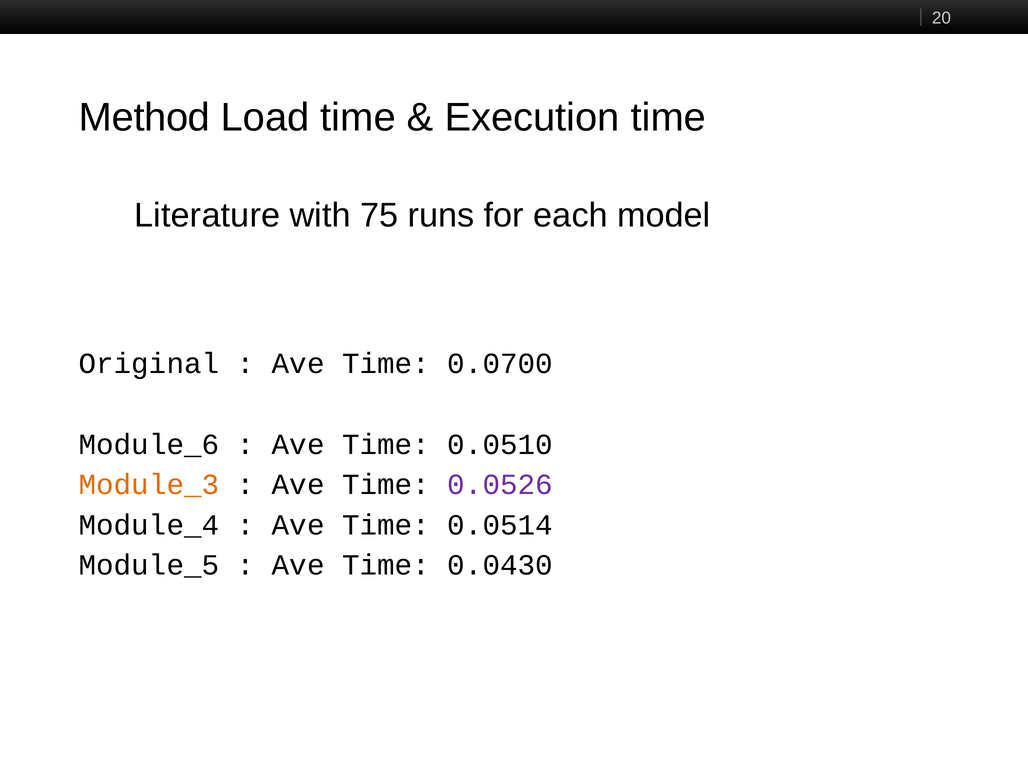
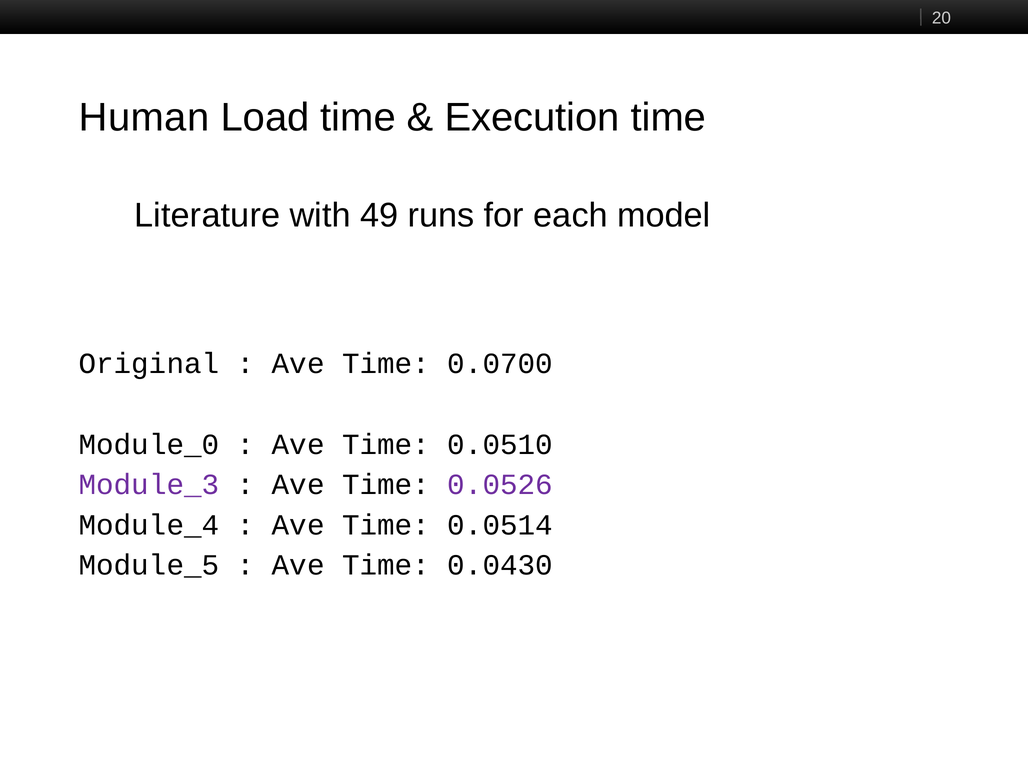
Method: Method -> Human (144, 118)
75: 75 -> 49 (379, 215)
Module_6: Module_6 -> Module_0 (149, 444)
Module_3 colour: orange -> purple (149, 485)
